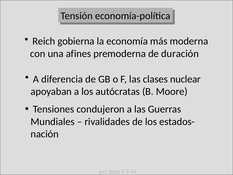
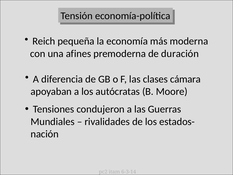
gobierna: gobierna -> pequeña (76, 41)
nuclear: nuclear -> cámara (185, 79)
